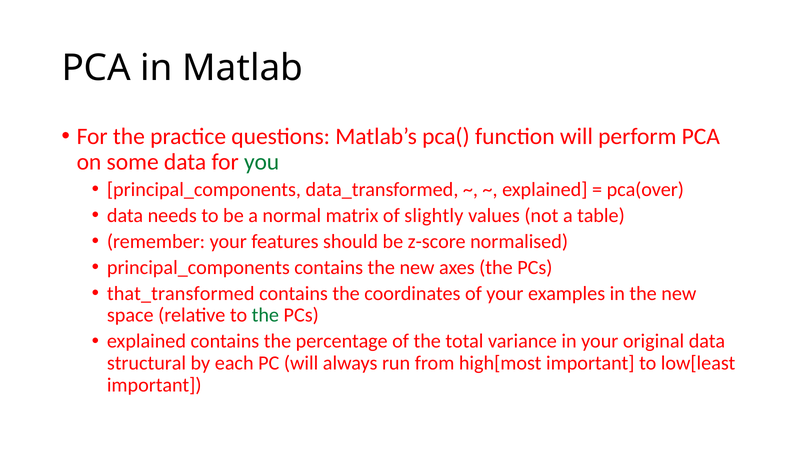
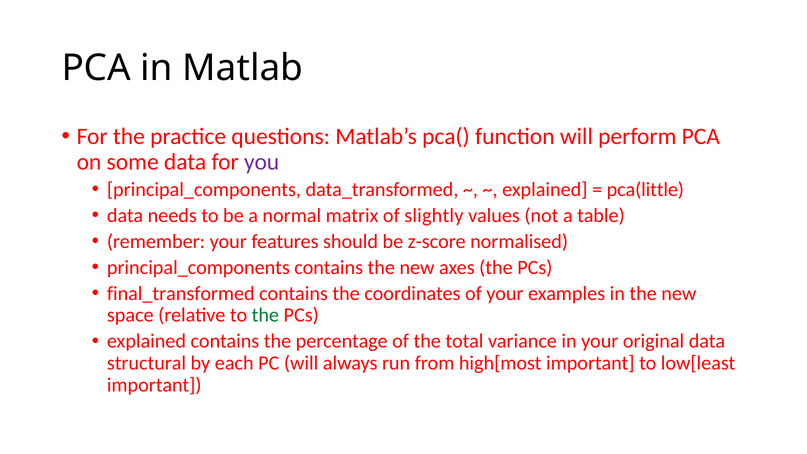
you colour: green -> purple (262, 162)
pca(over: pca(over -> pca(little (645, 190)
that_transformed: that_transformed -> final_transformed (181, 293)
